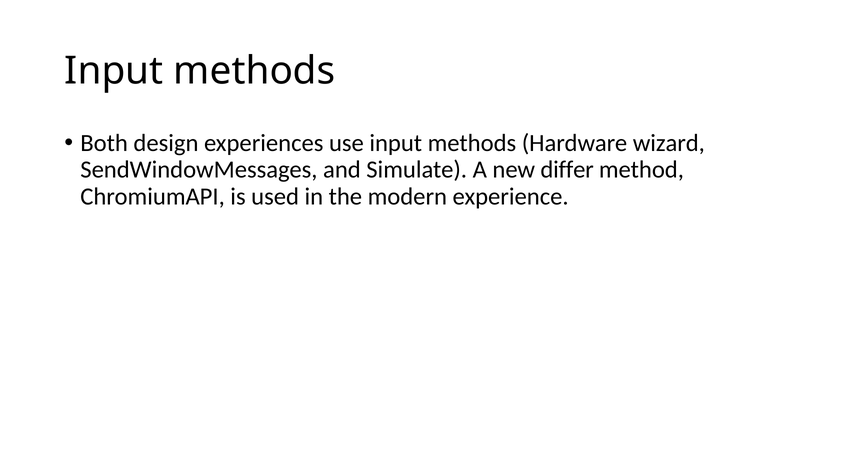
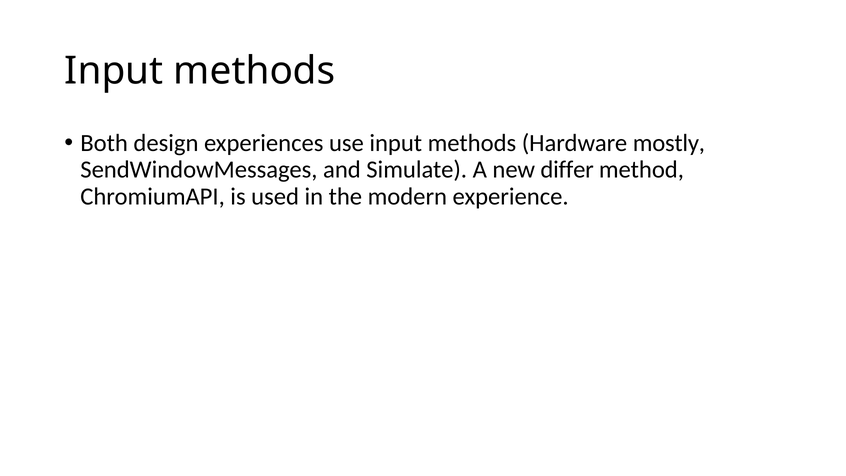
wizard: wizard -> mostly (669, 143)
